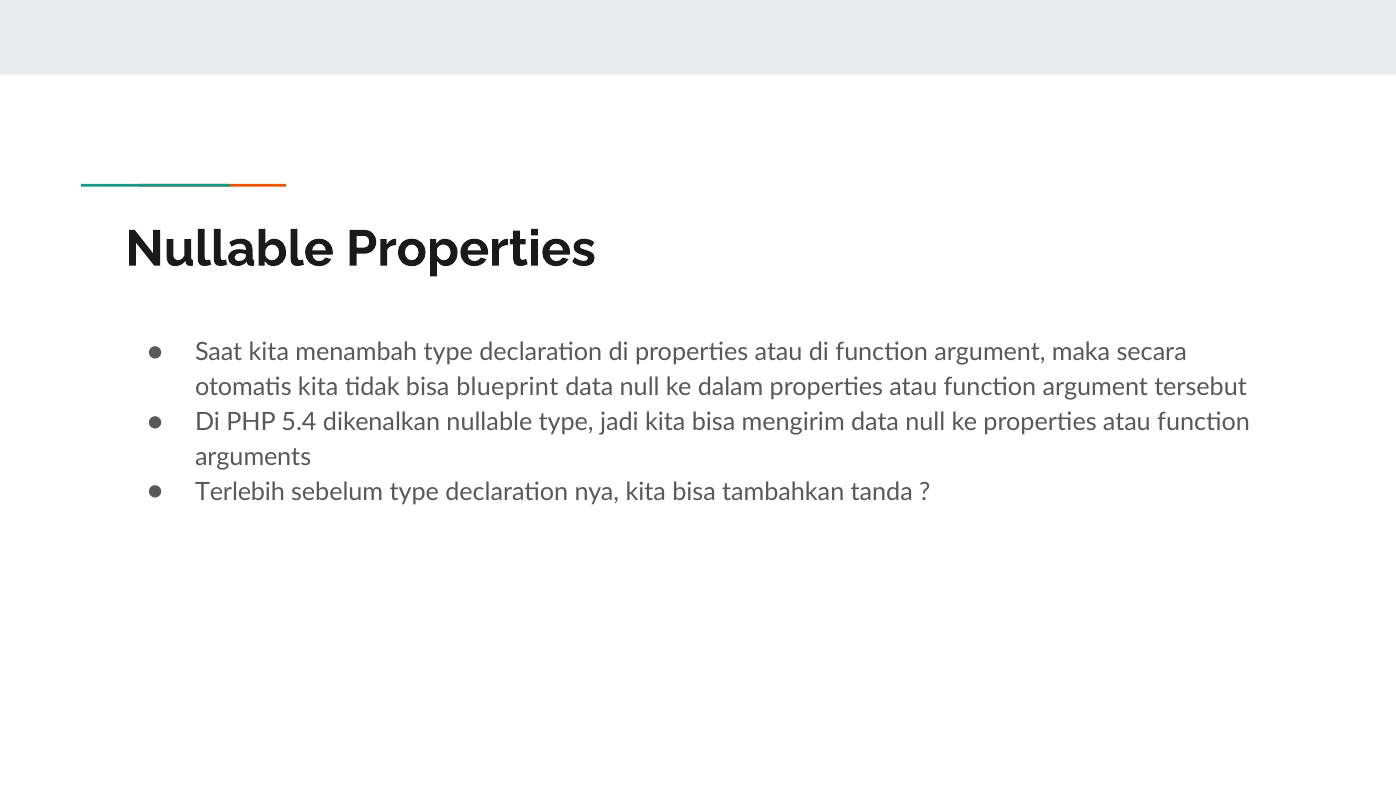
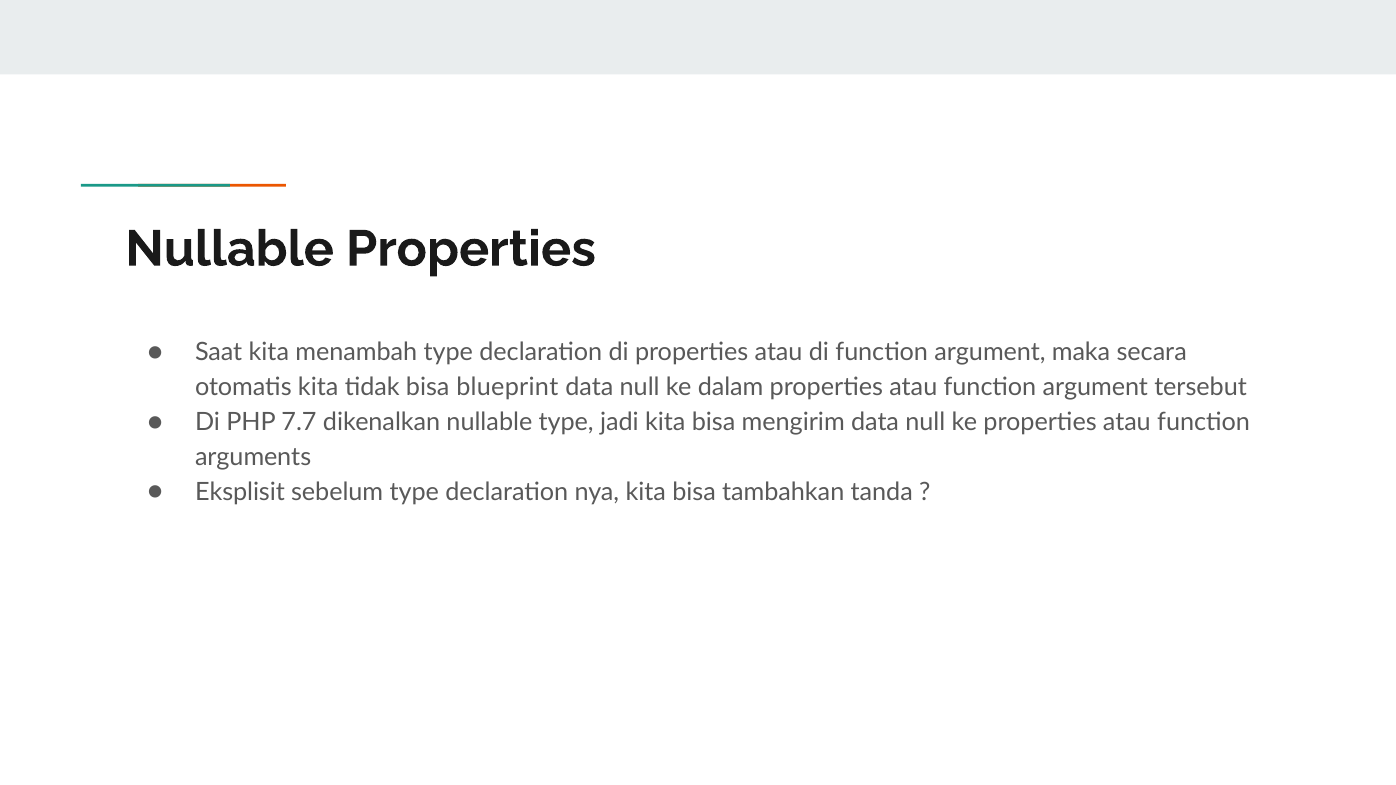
5.4: 5.4 -> 7.7 (299, 422)
Terlebih: Terlebih -> Eksplisit (240, 492)
